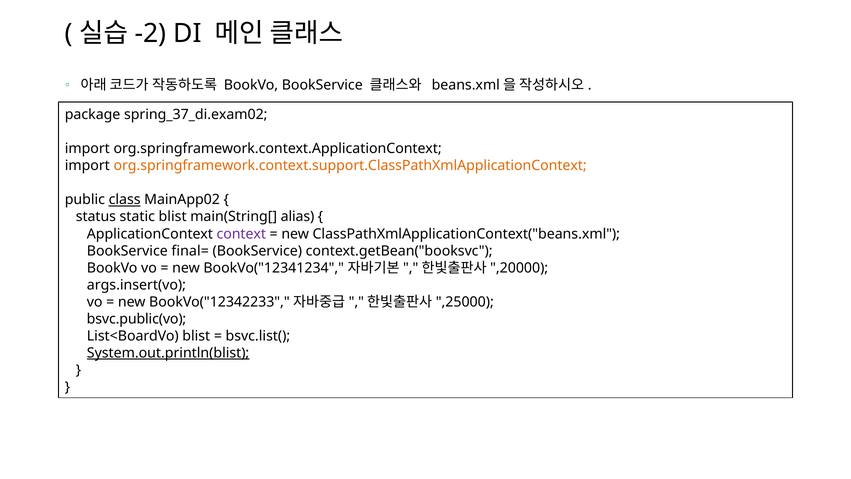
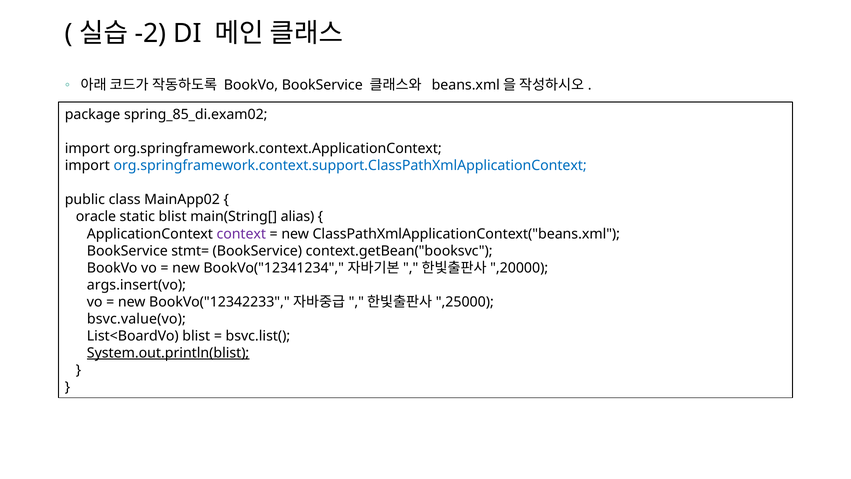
spring_37_di.exam02: spring_37_di.exam02 -> spring_85_di.exam02 (196, 115)
org.springframework.context.support.ClassPathXmlApplicationContext colour: orange -> blue (350, 166)
class underline: present -> none (125, 200)
status: status -> oracle (96, 217)
final=: final= -> stmt= (190, 251)
bsvc.public(vo: bsvc.public(vo -> bsvc.value(vo (136, 319)
